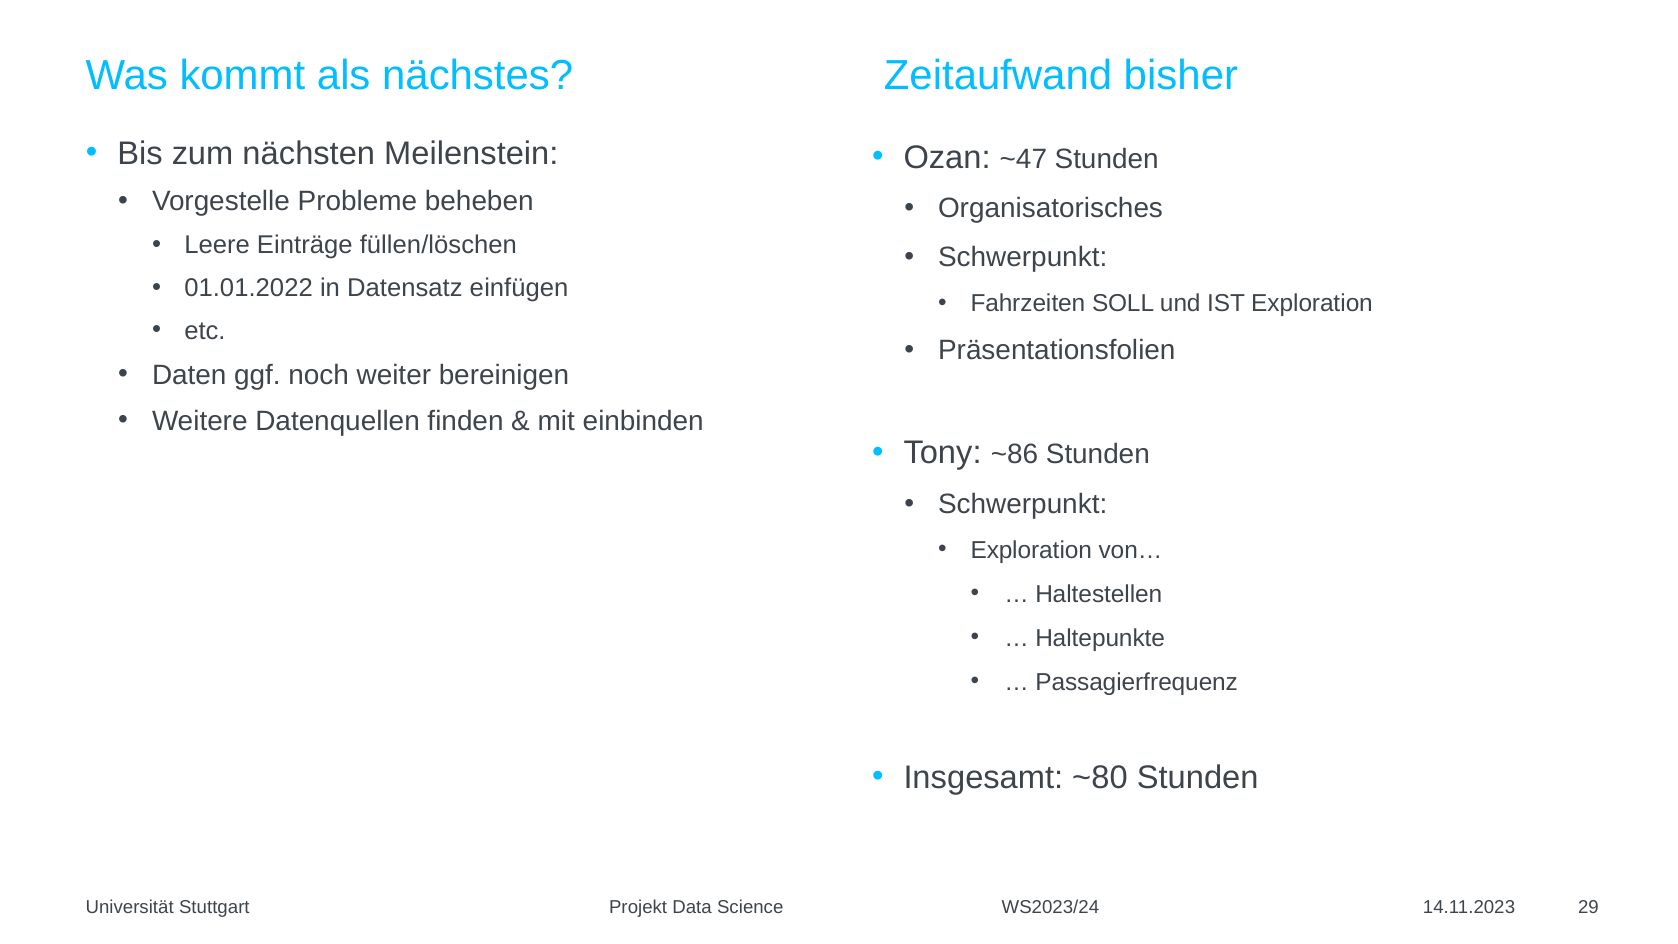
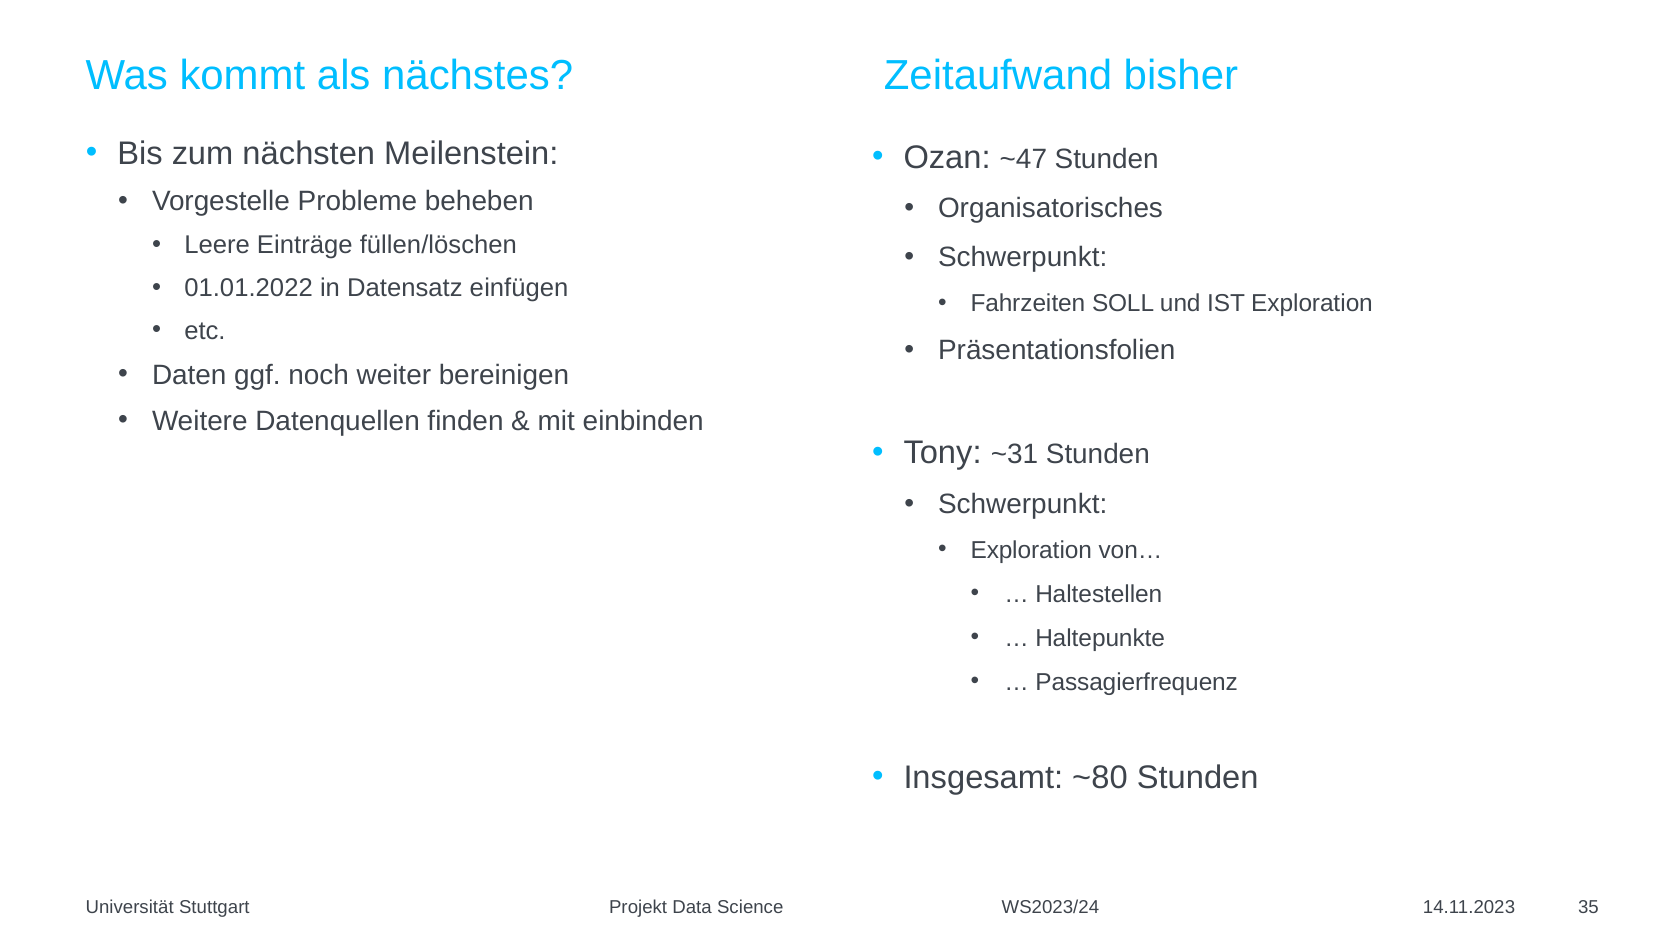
~86: ~86 -> ~31 (1015, 454)
29: 29 -> 35 (1588, 907)
